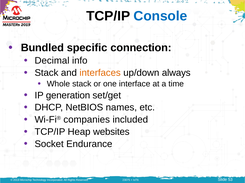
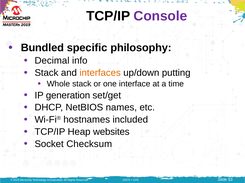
Console colour: blue -> purple (160, 16)
connection: connection -> philosophy (141, 48)
always: always -> putting (176, 73)
companies: companies -> hostnames (87, 120)
Endurance: Endurance -> Checksum (89, 144)
